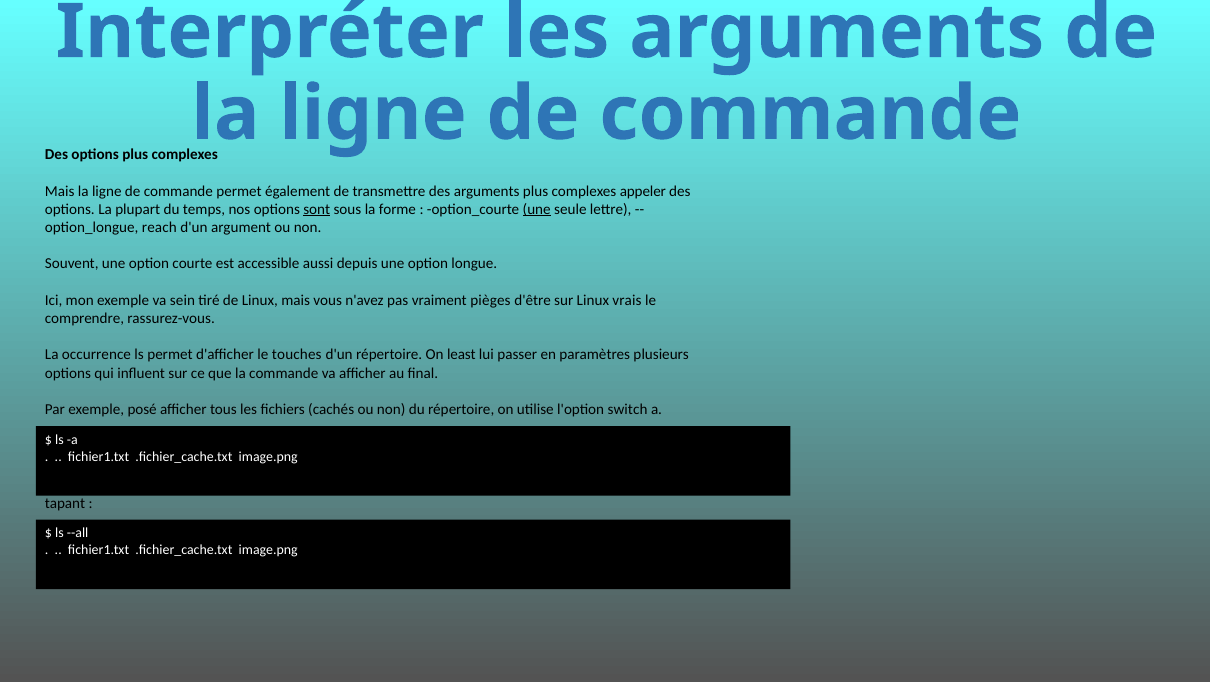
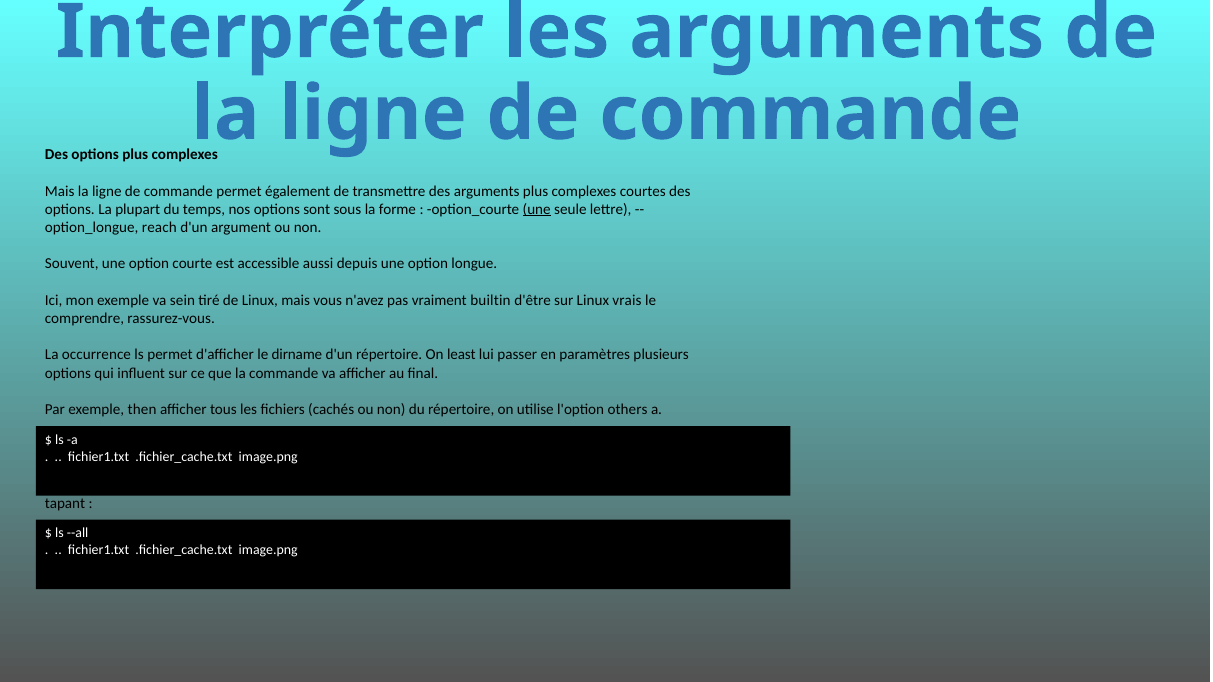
appeler: appeler -> courtes (643, 191)
sont underline: present -> none (317, 209)
pièges: pièges -> builtin (490, 300)
touches: touches -> dirname (297, 355)
posé: posé -> then (142, 410)
switch: switch -> others (628, 410)
